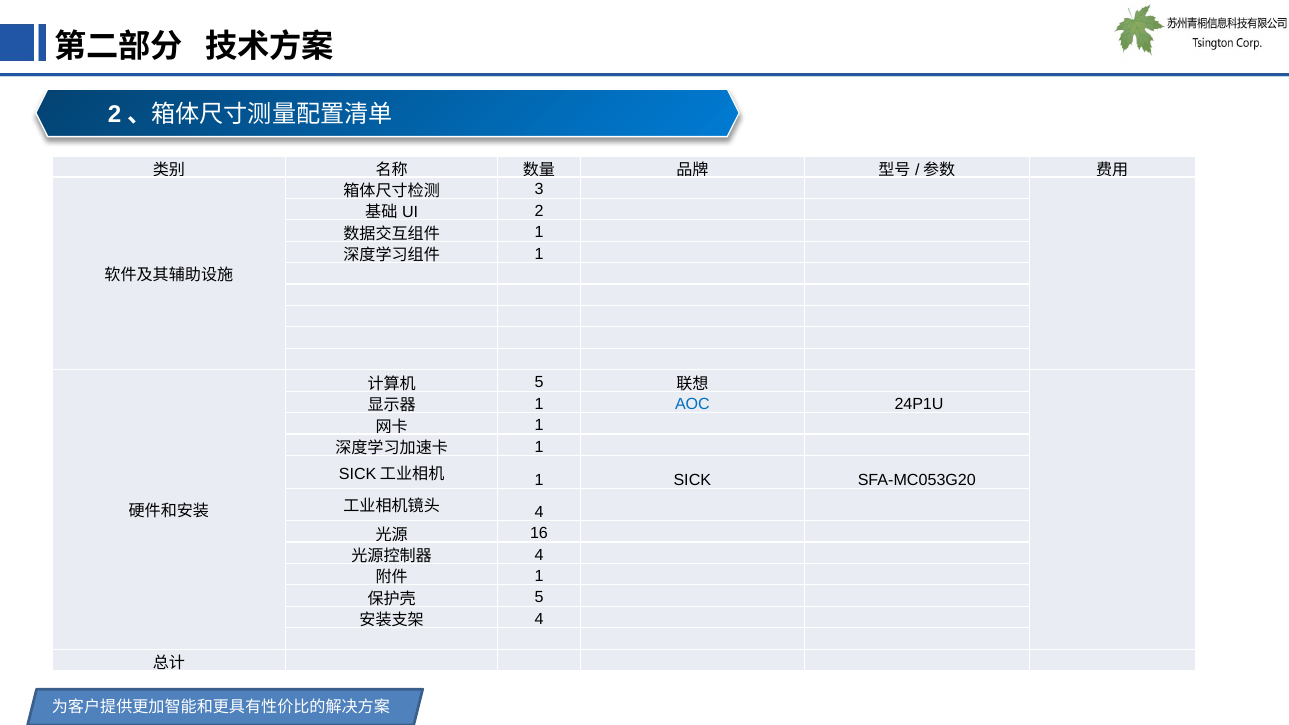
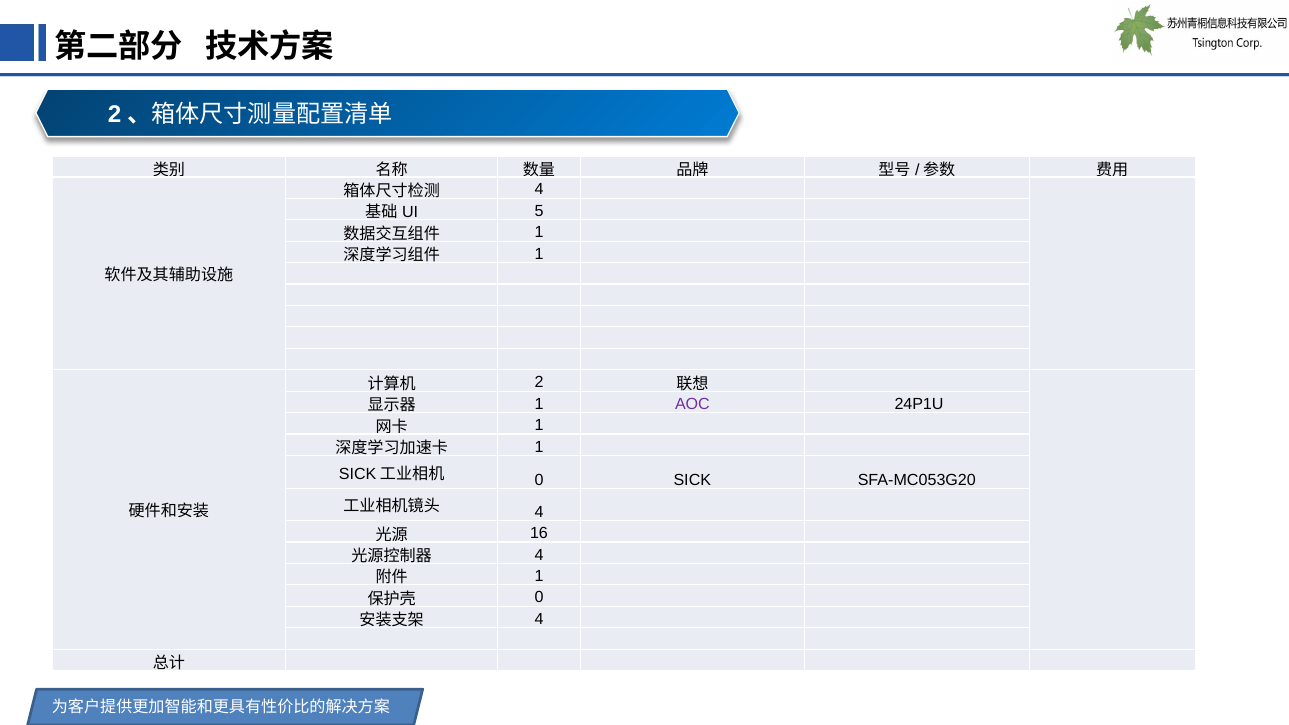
3: 3 -> 4 (539, 190)
2: 2 -> 5 (539, 211)
5: 5 -> 2 (539, 383)
AOC colour: blue -> purple (692, 404)
1: 1 -> 0 (539, 480)
5: 5 -> 0 (539, 598)
